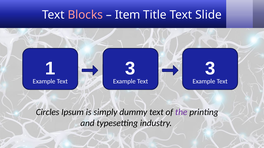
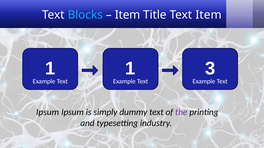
Blocks colour: pink -> light blue (85, 15)
Text Slide: Slide -> Item (208, 15)
1 3: 3 -> 1 (130, 69)
Circles: Circles -> Ipsum (48, 113)
